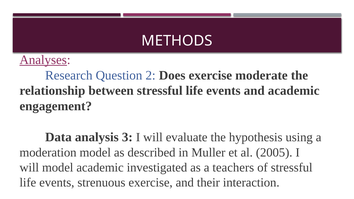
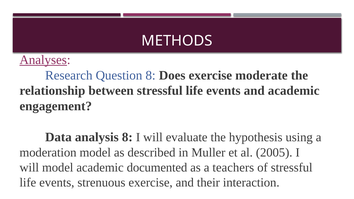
Question 2: 2 -> 8 (151, 75)
analysis 3: 3 -> 8 (127, 137)
investigated: investigated -> documented (157, 168)
